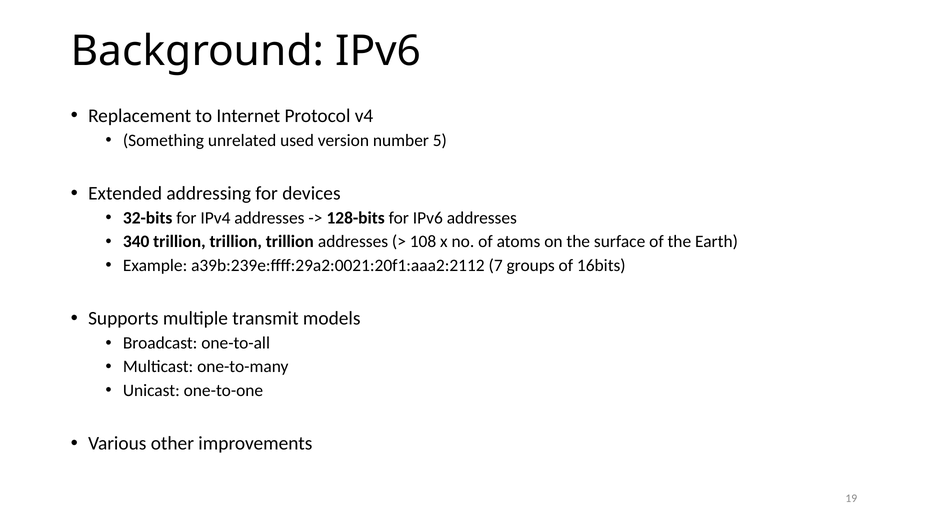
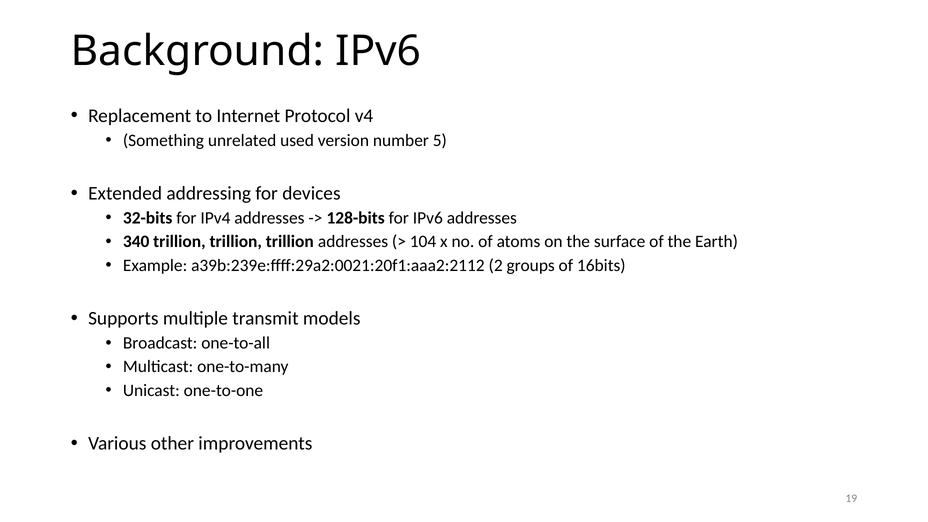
108: 108 -> 104 (423, 242)
7: 7 -> 2 (496, 265)
